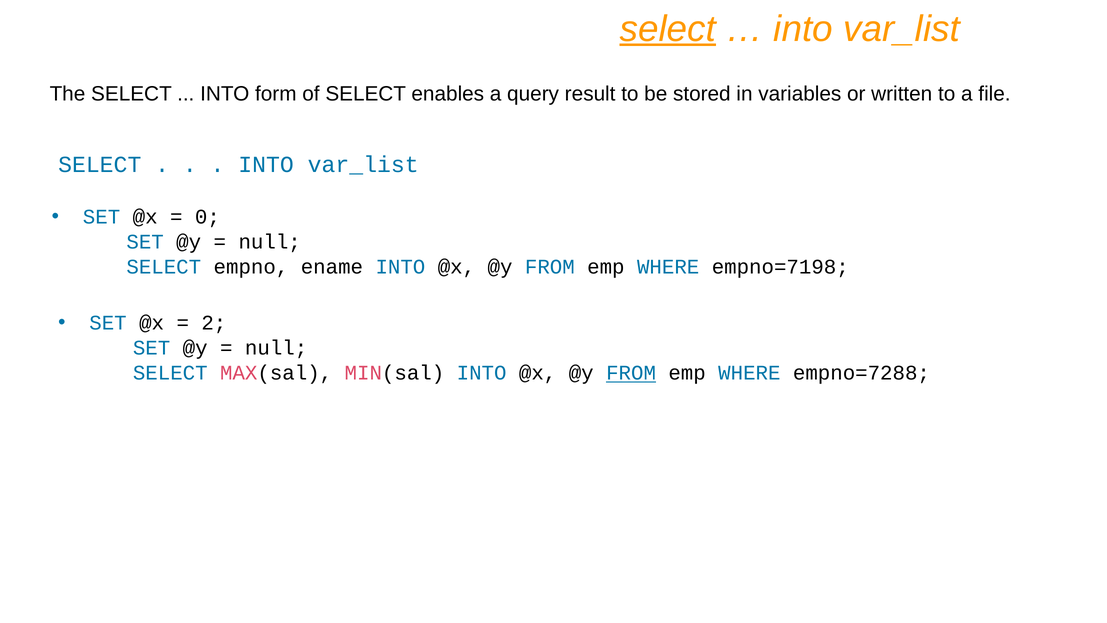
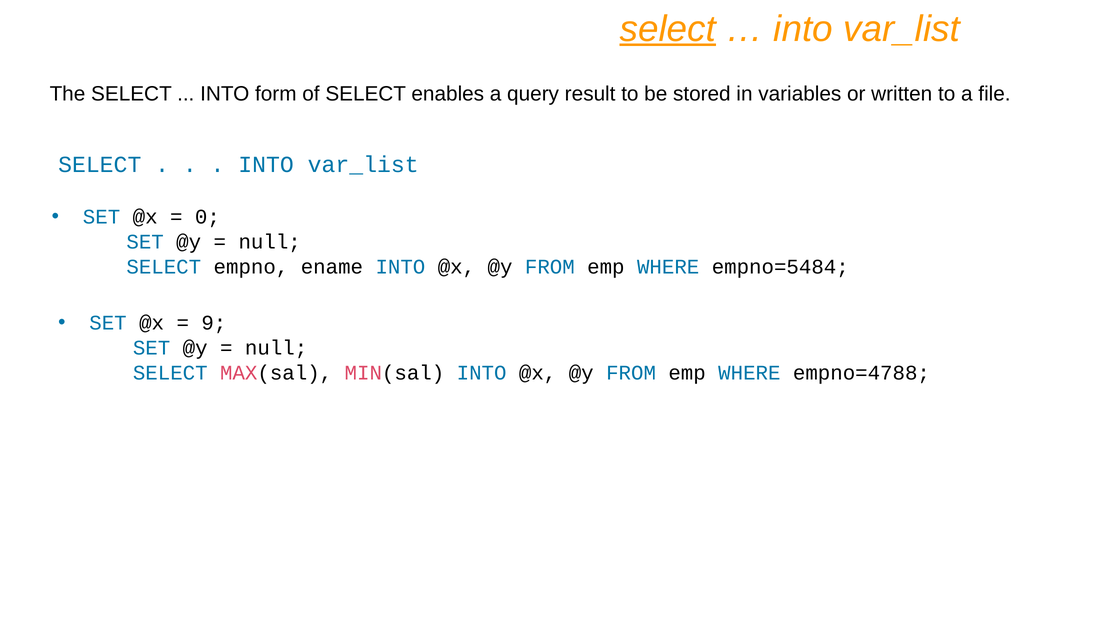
empno=7198: empno=7198 -> empno=5484 (780, 267)
2: 2 -> 9 (214, 323)
FROM underline: present -> none (631, 373)
empno=7288: empno=7288 -> empno=4788 (861, 373)
